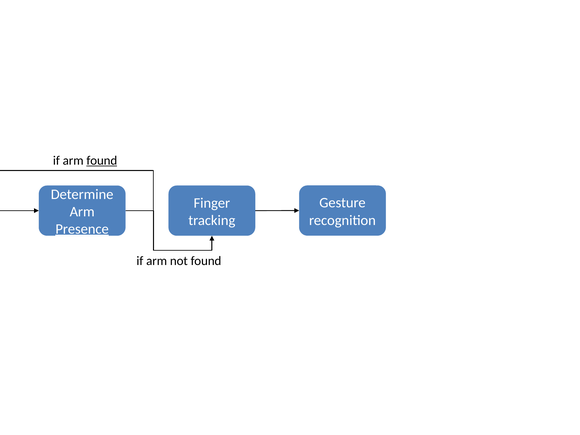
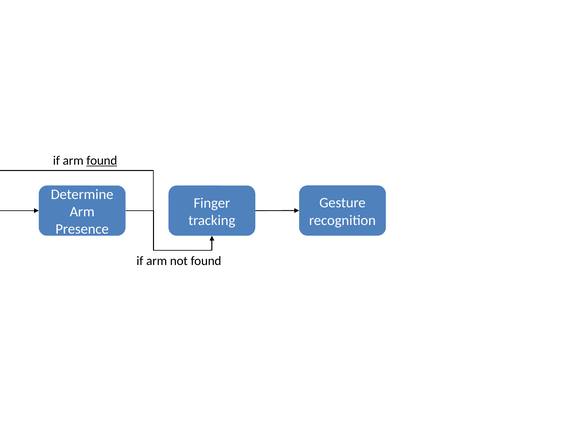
Presence underline: present -> none (82, 229)
